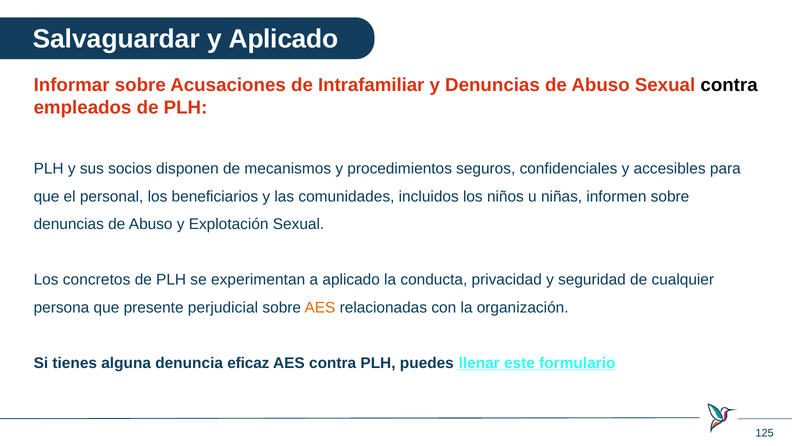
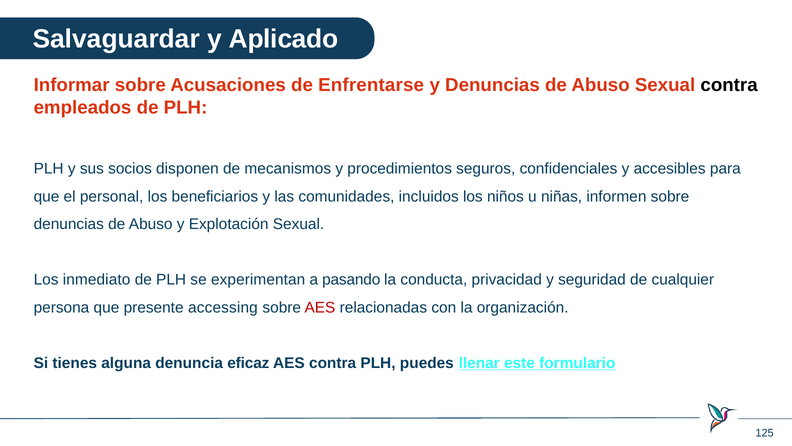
Intrafamiliar: Intrafamiliar -> Enfrentarse (371, 85)
concretos: concretos -> inmediato (97, 279)
a aplicado: aplicado -> pasando (351, 279)
perjudicial: perjudicial -> accessing (223, 307)
AES colour: orange -> red (320, 307)
